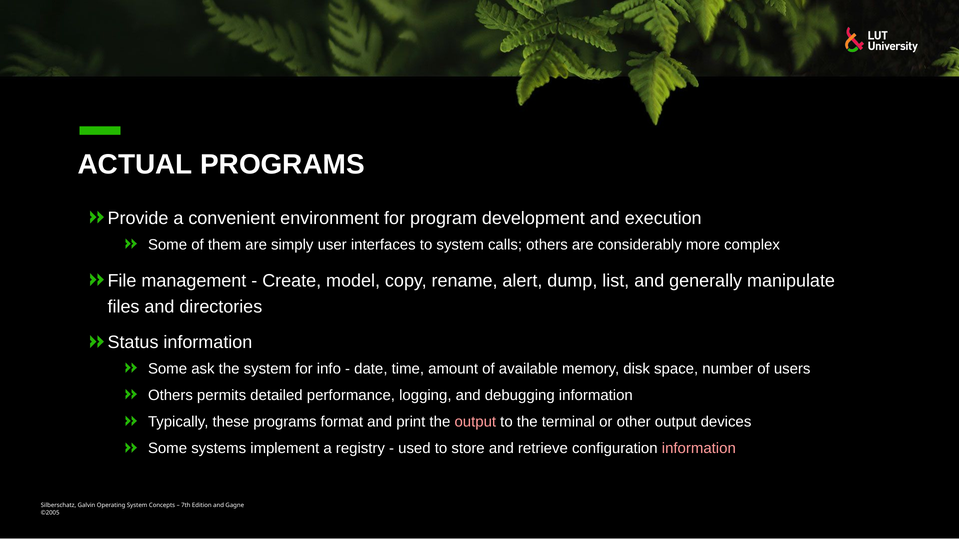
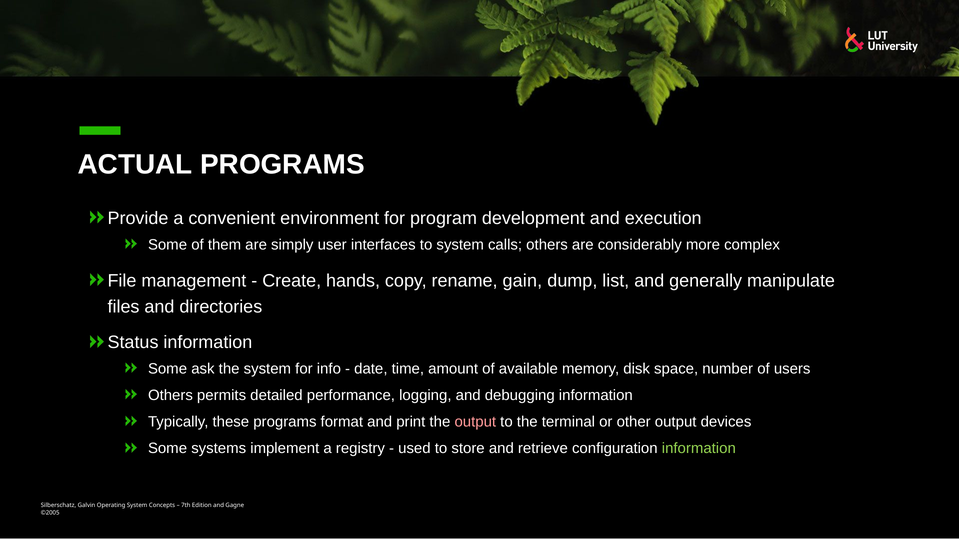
model: model -> hands (353, 281)
alert: alert -> gain (522, 281)
information colour: pink -> light green (699, 449)
